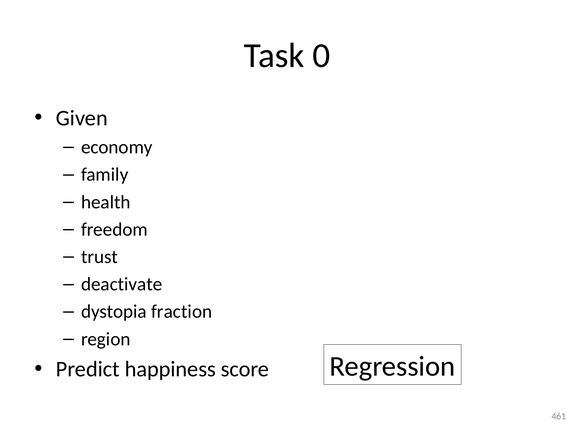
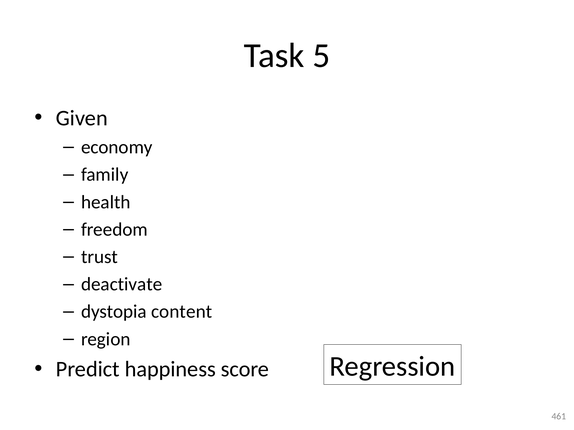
0: 0 -> 5 (321, 56)
fraction: fraction -> content (182, 312)
